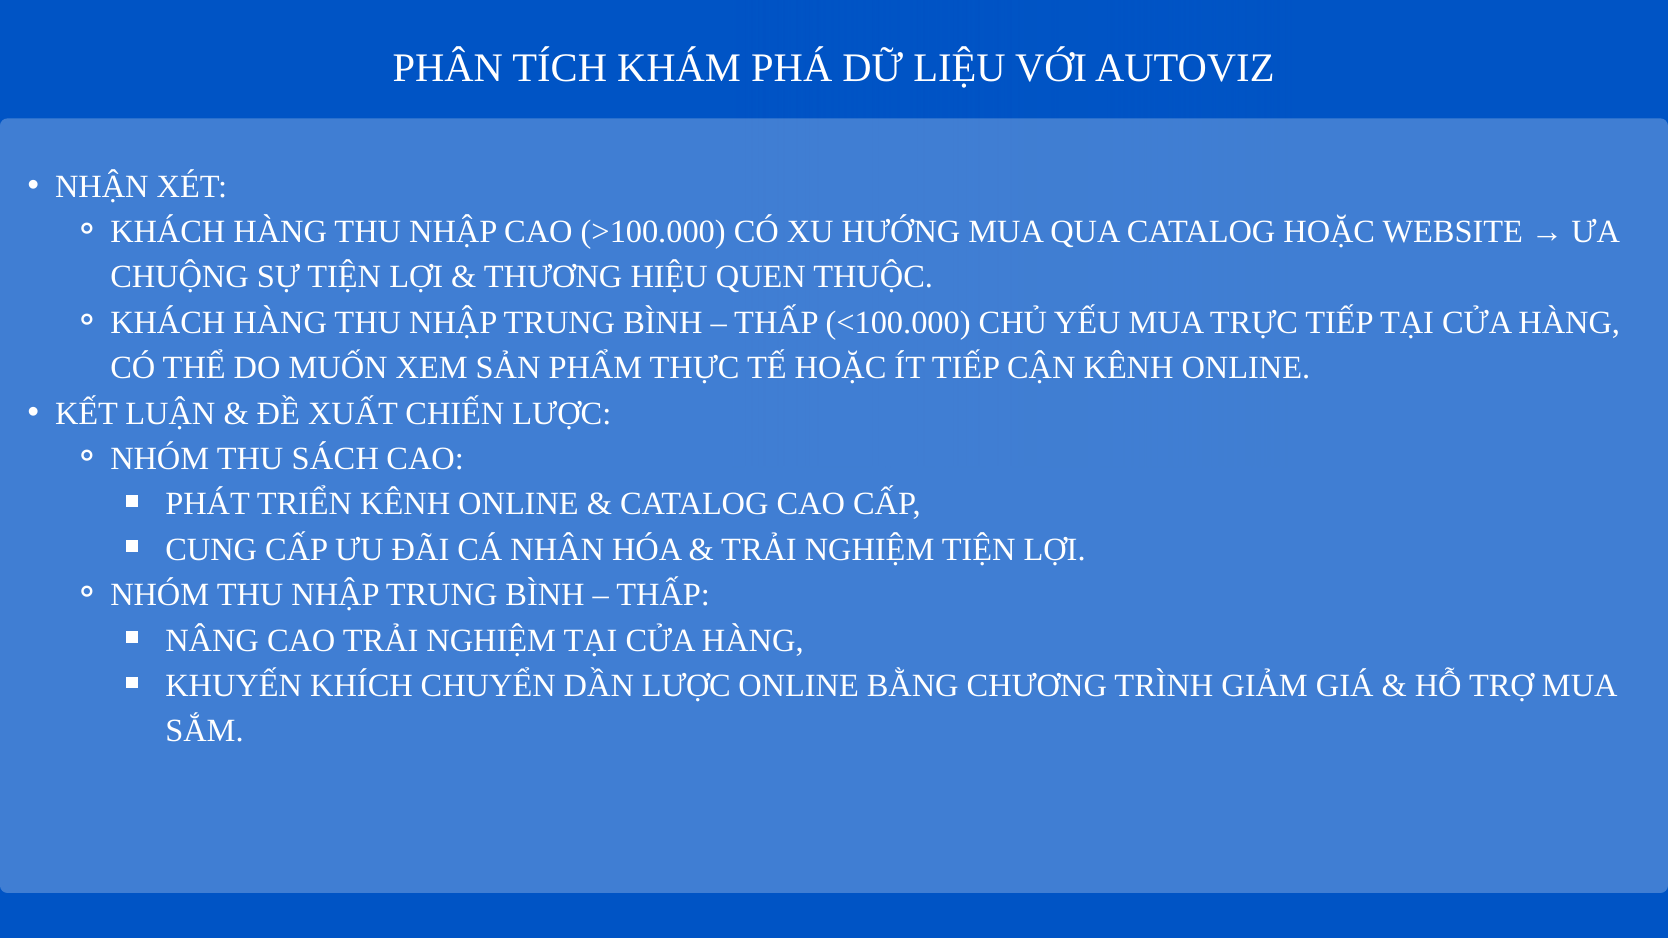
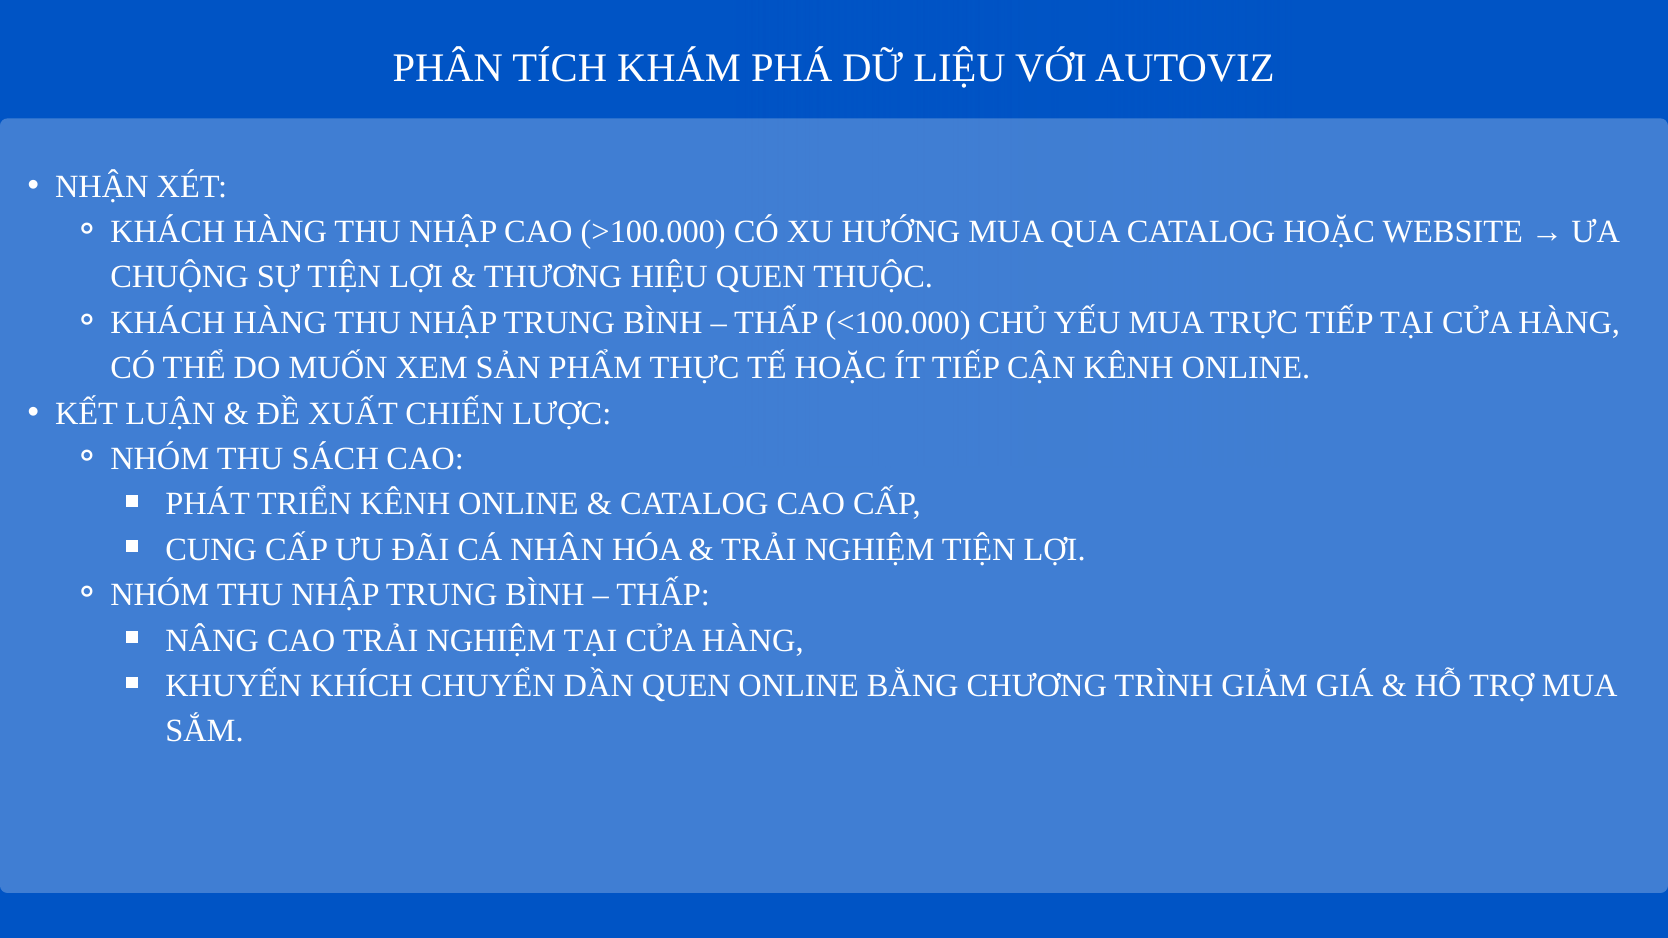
DẦN LƯỢC: LƯỢC -> QUEN (686, 686)
